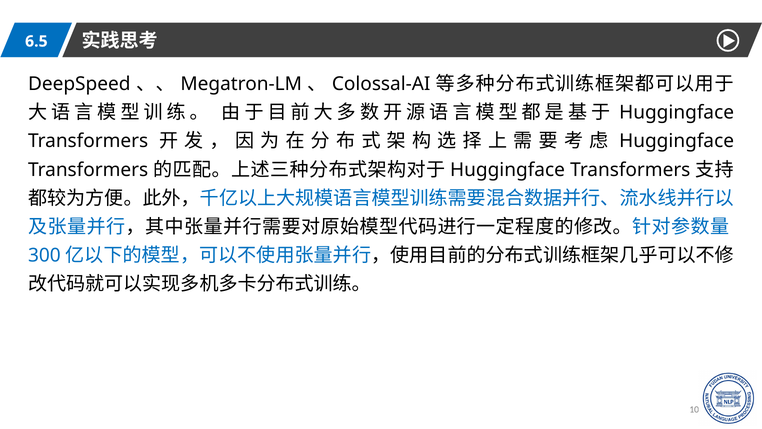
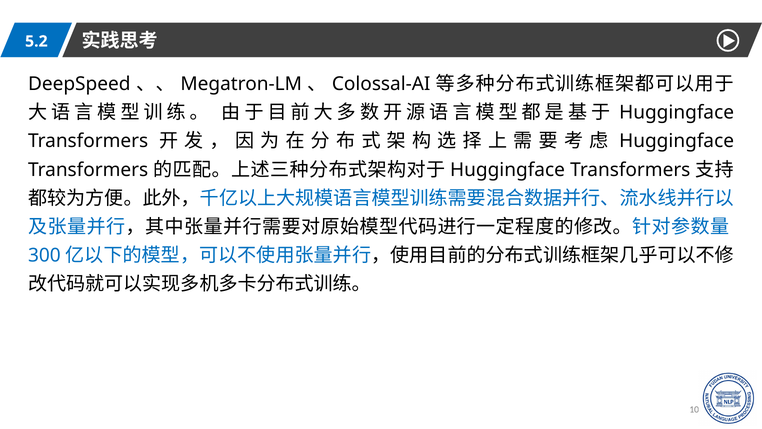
6.5: 6.5 -> 5.2 (36, 41)
